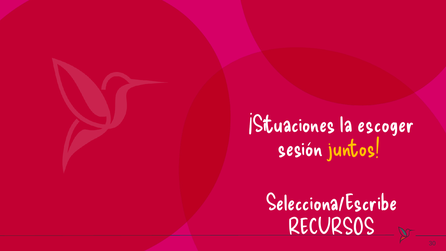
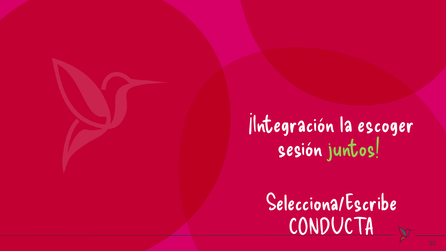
¡Situaciones: ¡Situaciones -> ¡Integración (292, 125)
juntos colour: yellow -> light green (354, 149)
RECURSOS: RECURSOS -> CONDUCTA (331, 227)
